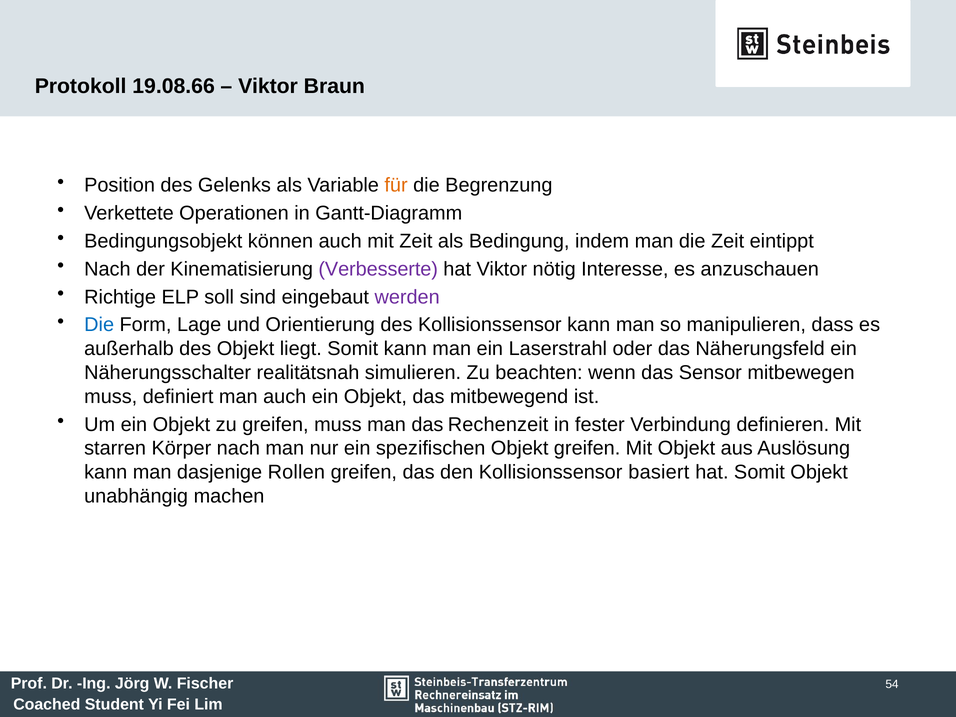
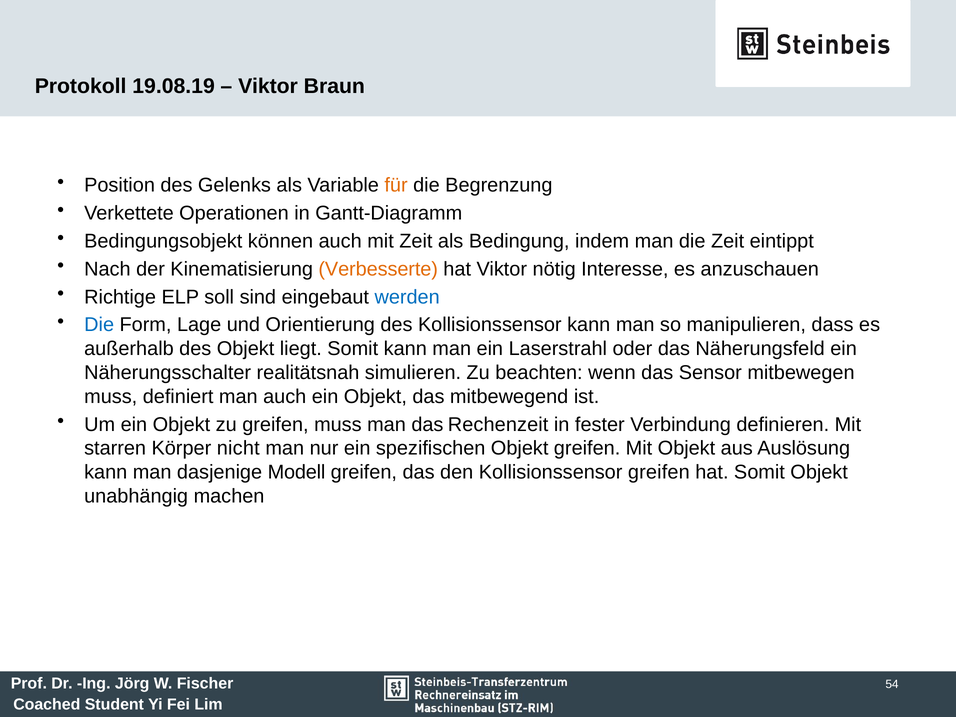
19.08.66: 19.08.66 -> 19.08.19 (174, 86)
Verbesserte colour: purple -> orange (378, 269)
werden colour: purple -> blue (407, 297)
Körper nach: nach -> nicht (238, 448)
Rollen: Rollen -> Modell (297, 472)
Kollisionssensor basiert: basiert -> greifen (659, 472)
